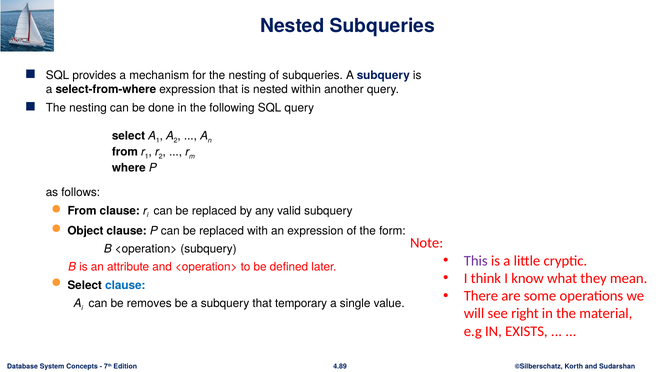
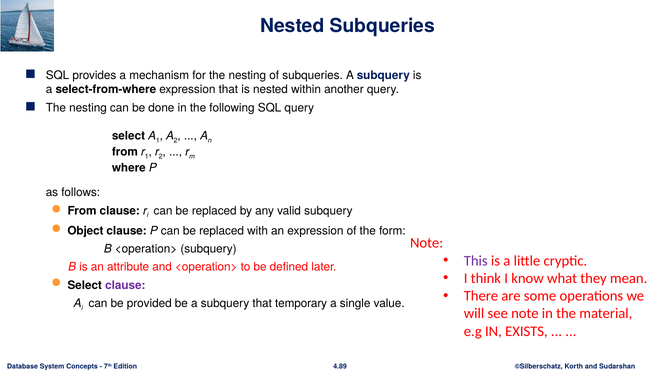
clause colour: blue -> purple (125, 285)
removes: removes -> provided (149, 303)
see right: right -> note (525, 314)
